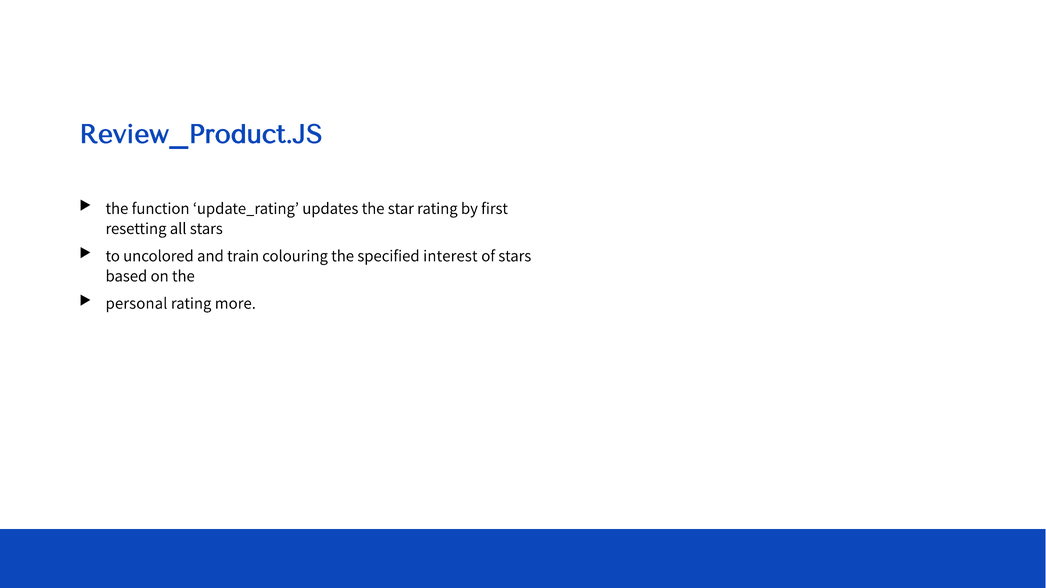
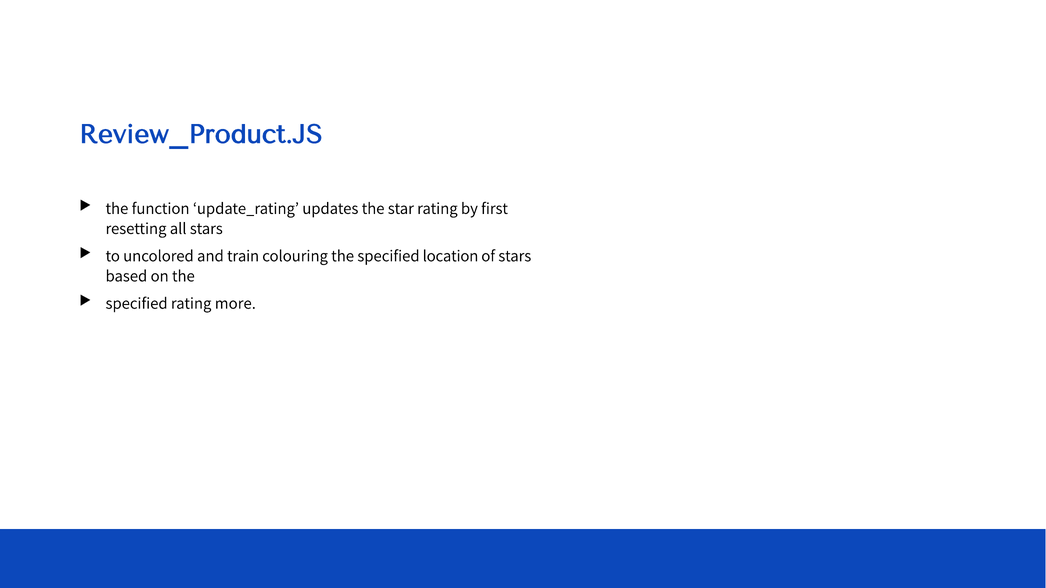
interest: interest -> location (450, 256)
personal: personal -> specified (137, 303)
